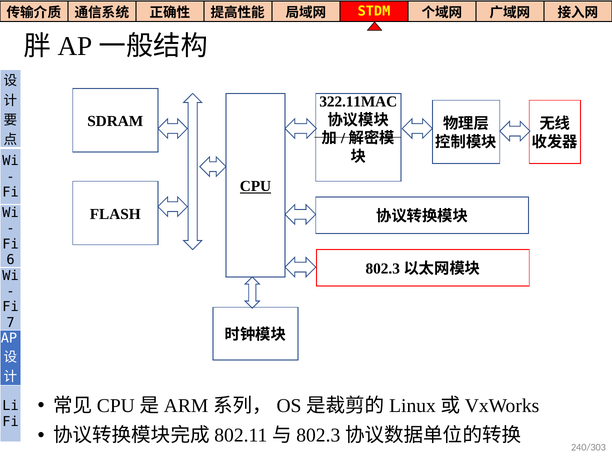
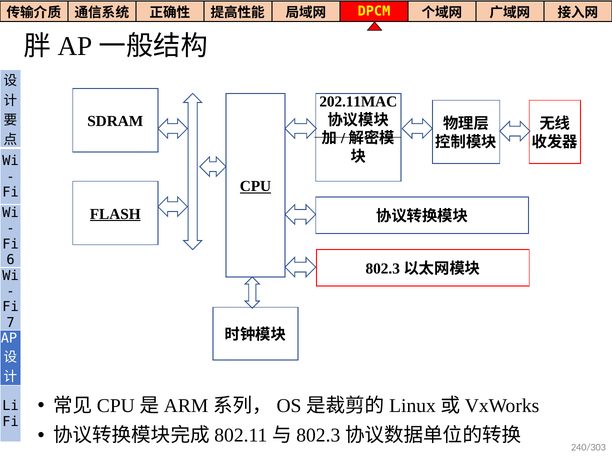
STDM: STDM -> DPCM (374, 11)
322.11MAC: 322.11MAC -> 202.11MAC (358, 102)
FLASH underline: none -> present (115, 214)
